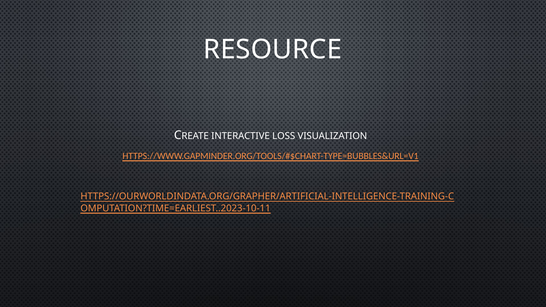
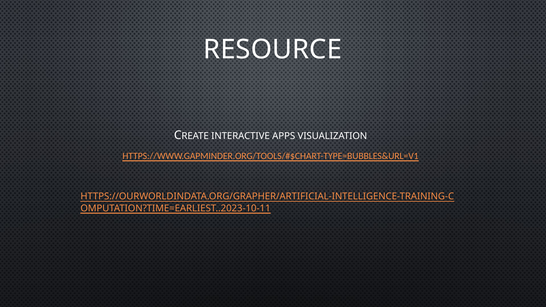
LOSS: LOSS -> APPS (284, 136)
